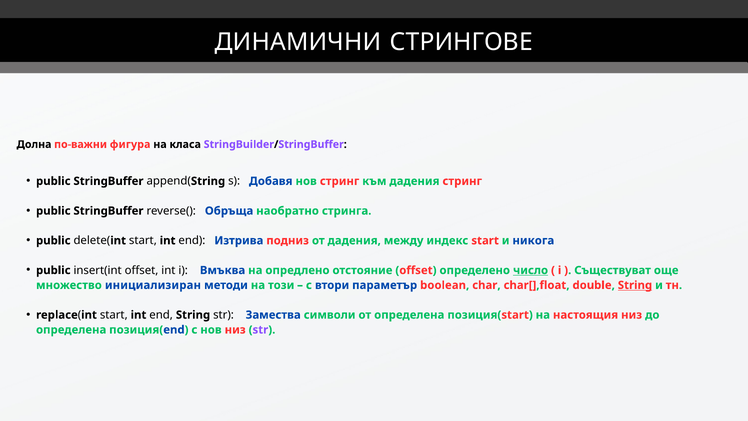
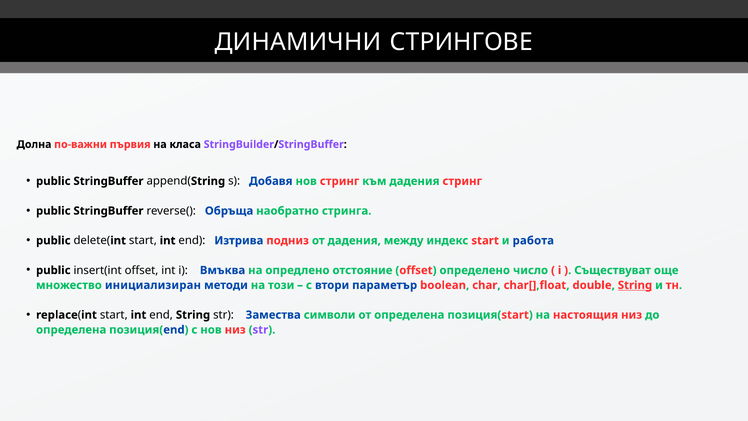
фигура: фигура -> първия (130, 144)
никога: никога -> работа (533, 240)
число underline: present -> none (531, 270)
